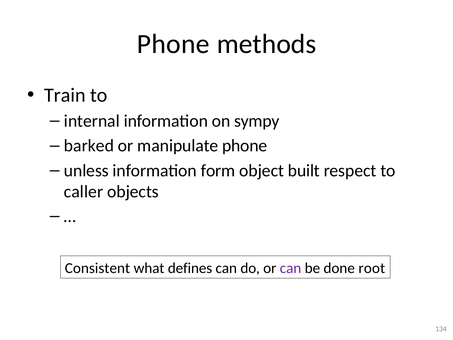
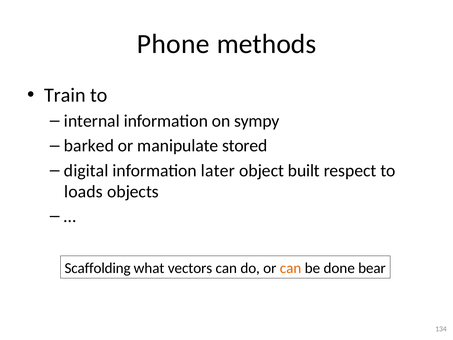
manipulate phone: phone -> stored (245, 146)
unless: unless -> digital (86, 170)
form: form -> later (218, 170)
caller: caller -> loads (84, 192)
Consistent: Consistent -> Scaffolding (98, 268)
defines: defines -> vectors (190, 268)
can colour: purple -> orange (291, 268)
root: root -> bear (372, 268)
